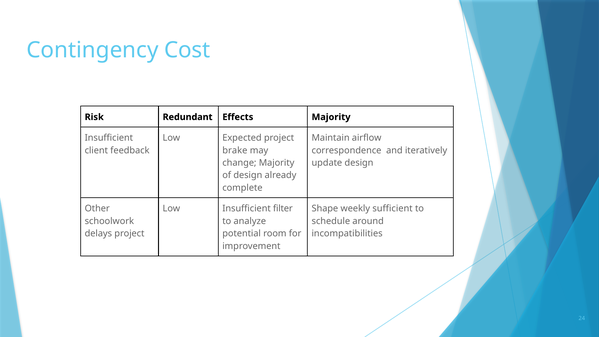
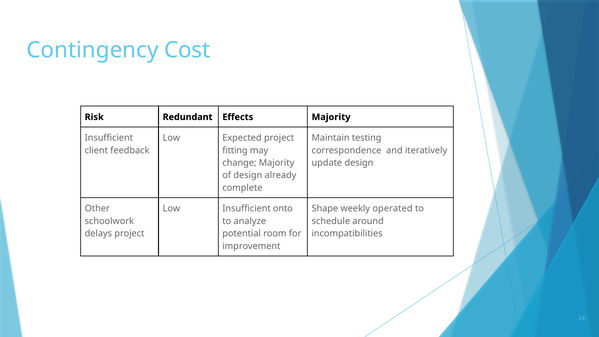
airflow: airflow -> testing (367, 138)
brake: brake -> fitting (235, 150)
filter: filter -> onto (283, 209)
sufficient: sufficient -> operated (393, 209)
